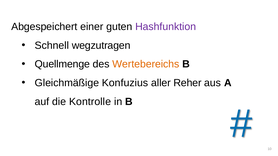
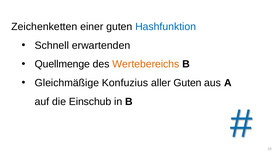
Abgespeichert: Abgespeichert -> Zeichenketten (44, 27)
Hashfunktion colour: purple -> blue (166, 27)
wegzutragen: wegzutragen -> erwartenden (101, 46)
aller Reher: Reher -> Guten (188, 83)
Kontrolle: Kontrolle -> Einschub (90, 102)
